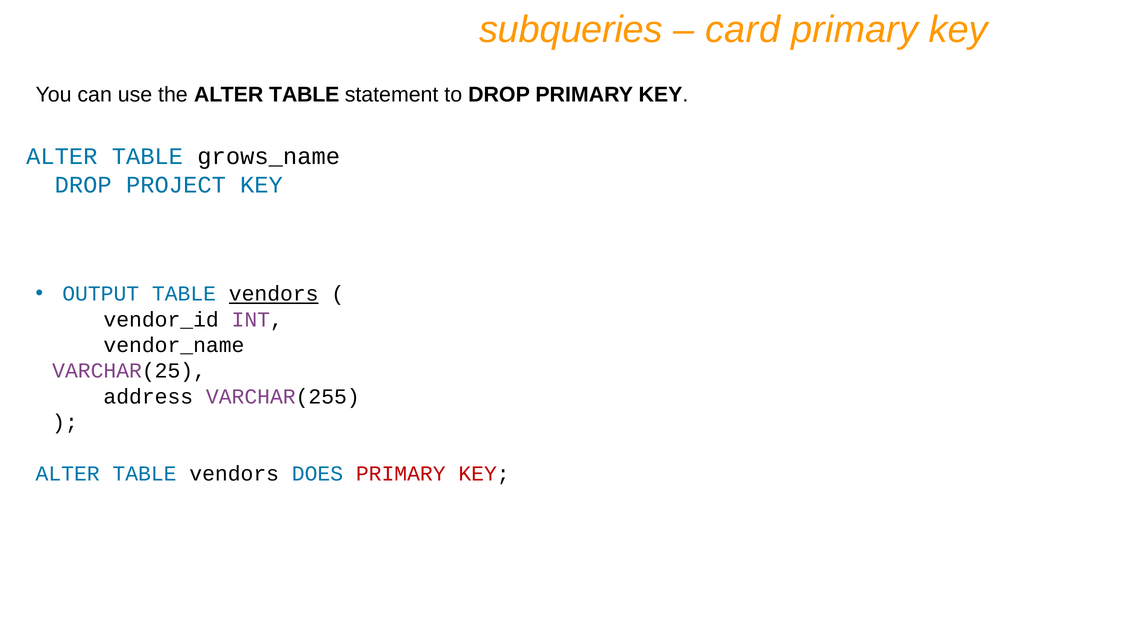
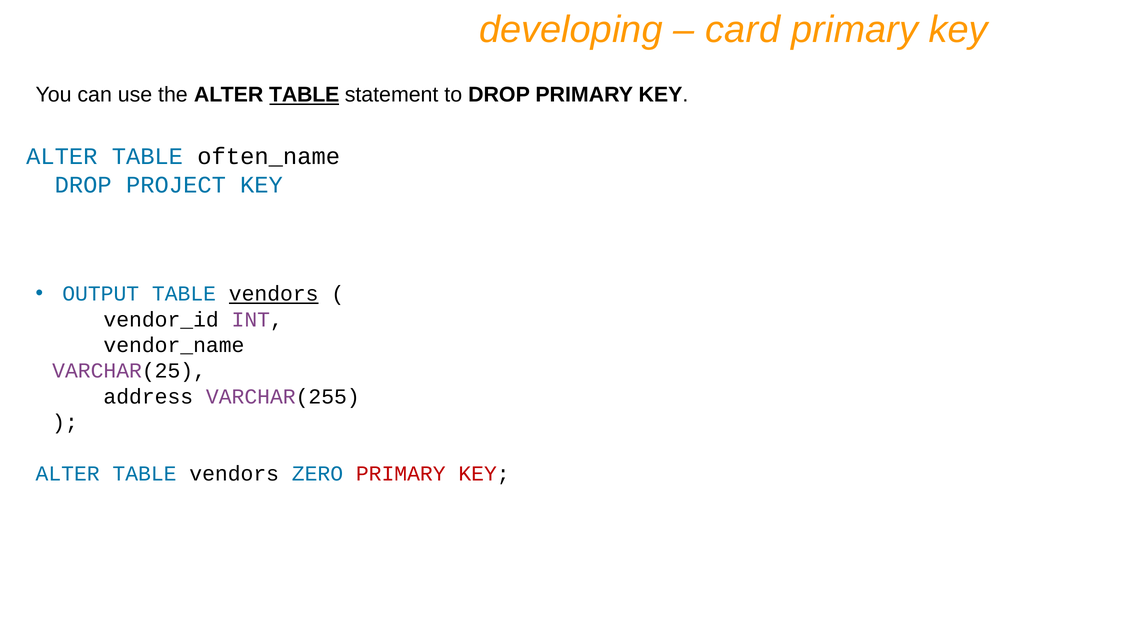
subqueries: subqueries -> developing (571, 30)
TABLE underline: none -> present (304, 95)
grows_name: grows_name -> often_name (269, 156)
DOES: DOES -> ZERO (317, 473)
